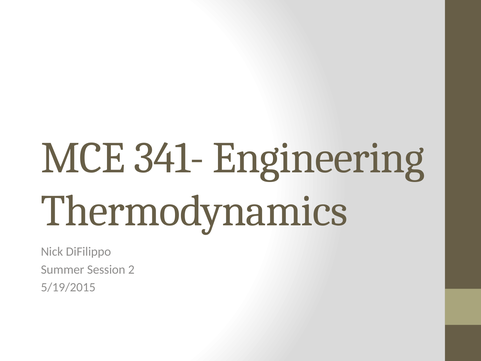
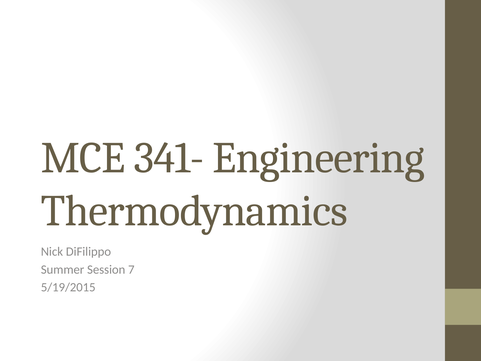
2: 2 -> 7 (131, 269)
